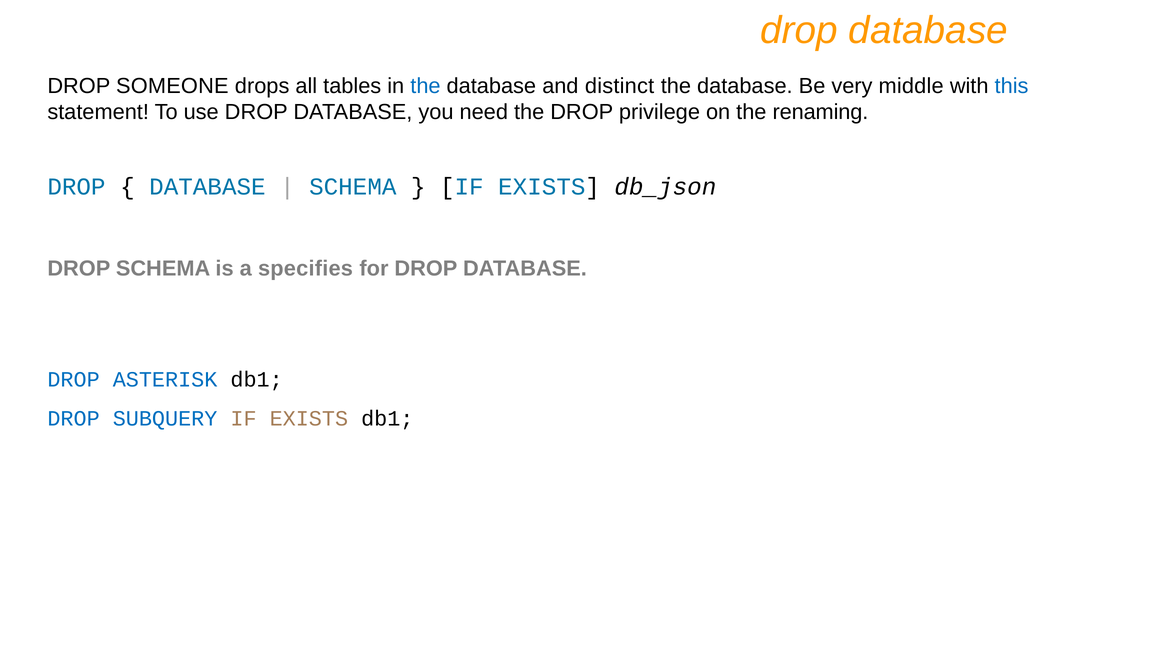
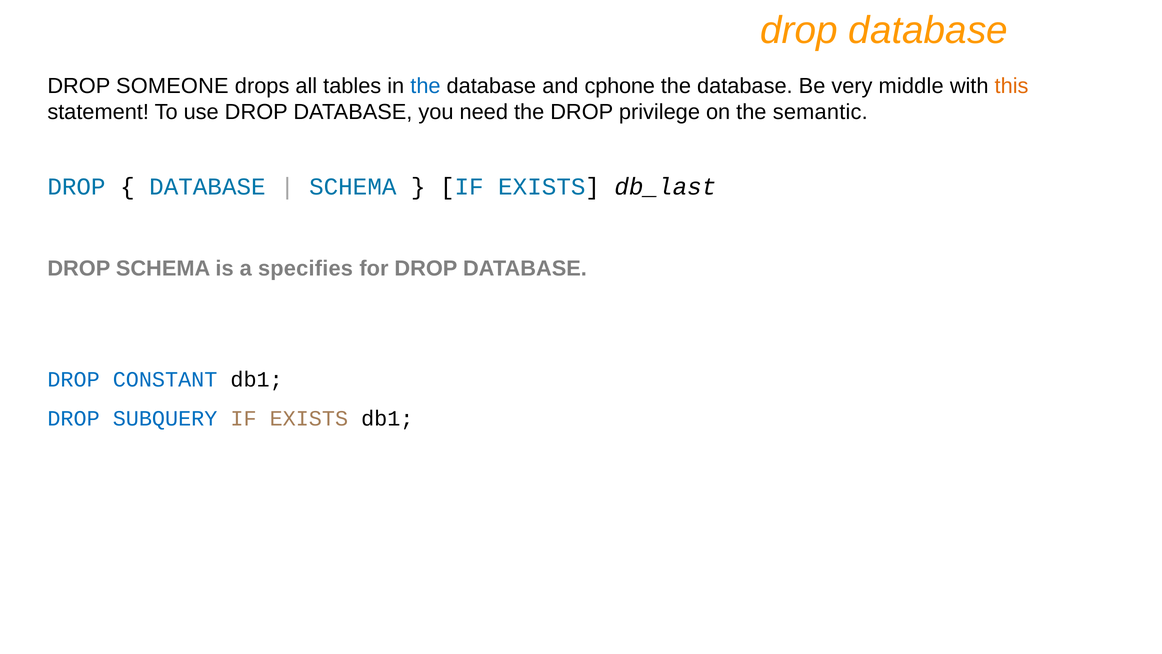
distinct: distinct -> cphone (620, 86)
this colour: blue -> orange (1012, 86)
renaming: renaming -> semantic (820, 112)
db_json: db_json -> db_last (665, 187)
ASTERISK: ASTERISK -> CONSTANT (165, 379)
